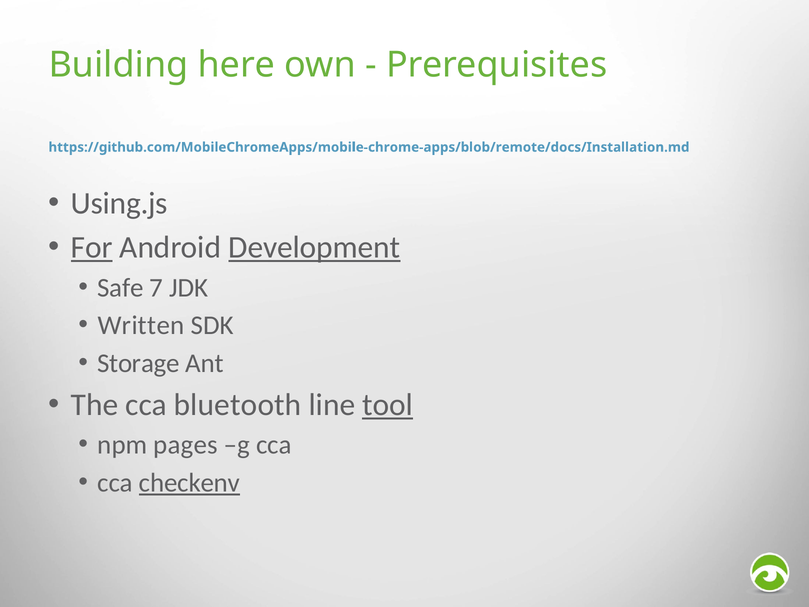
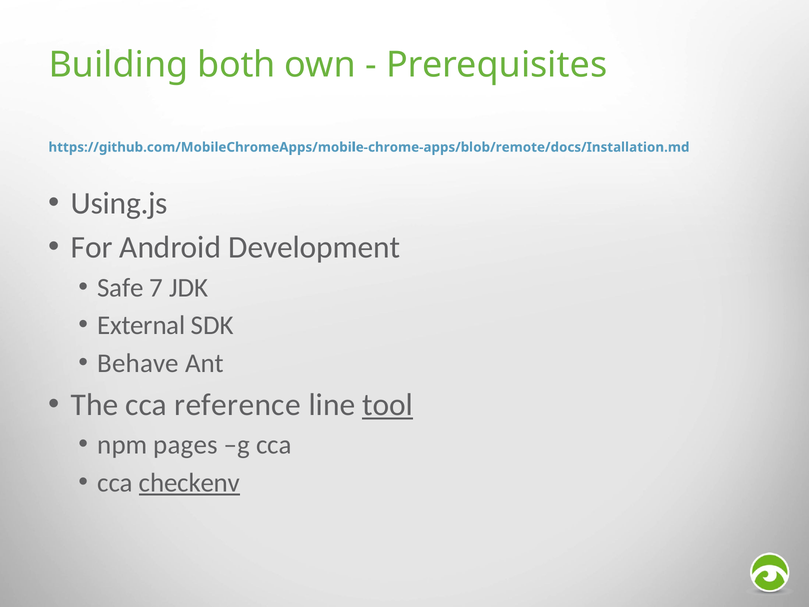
here: here -> both (236, 65)
For underline: present -> none (92, 247)
Development underline: present -> none (314, 247)
Written: Written -> External (141, 325)
Storage: Storage -> Behave (138, 363)
bluetooth: bluetooth -> reference (237, 405)
